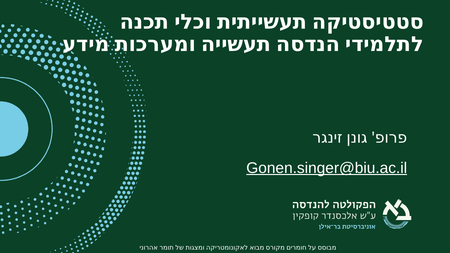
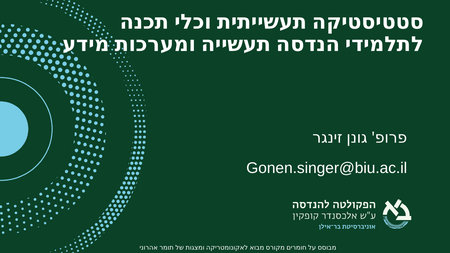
Gonen.singer@biu.ac.il underline: present -> none (327, 168)
